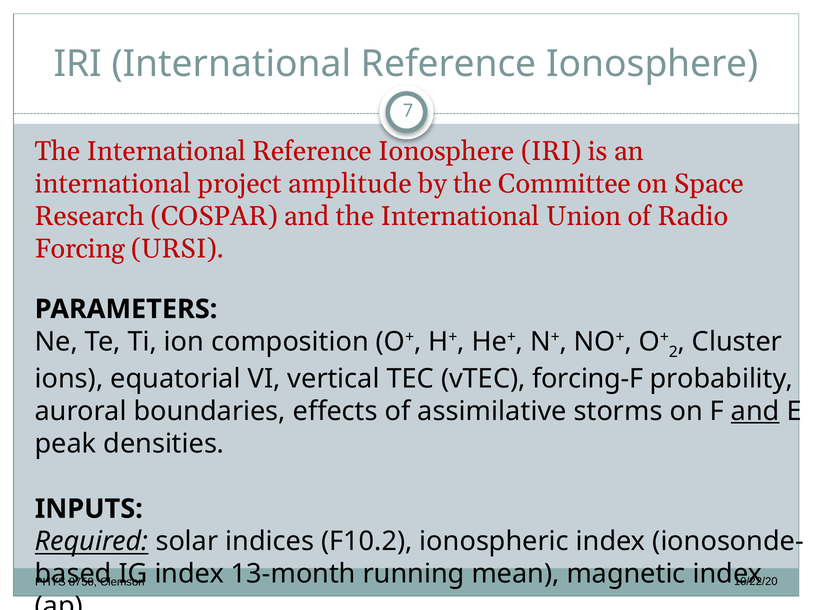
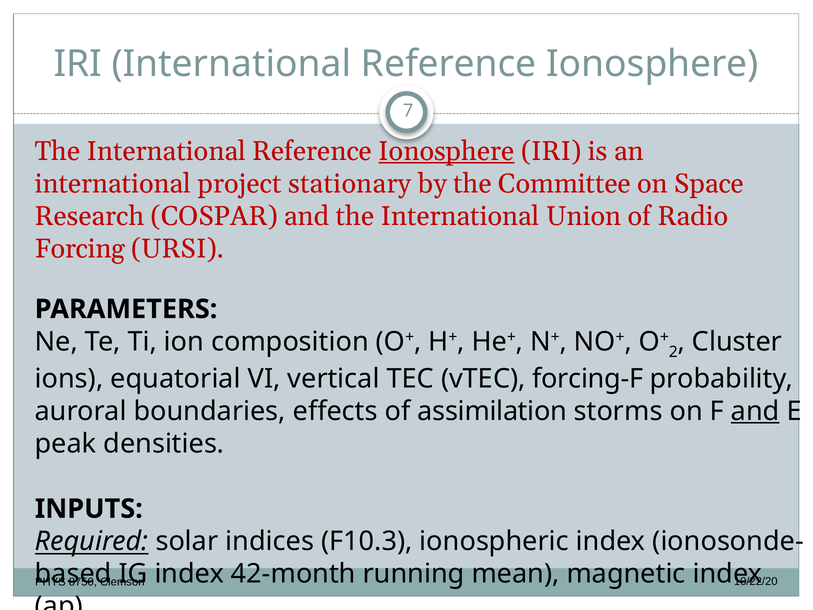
Ionosphere underline: none -> present (446, 151)
amplitude: amplitude -> stationary (350, 184)
assimilative: assimilative -> assimilation (492, 411)
F10.2: F10.2 -> F10.3 (367, 541)
13-month: 13-month -> 42-month (293, 574)
